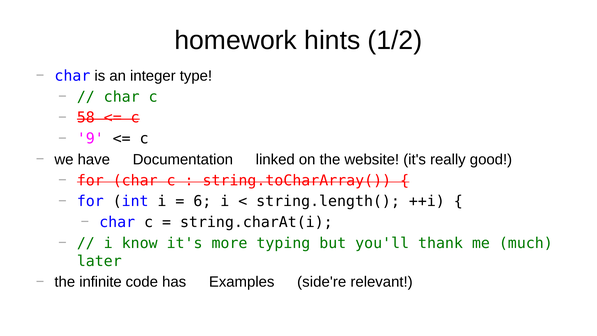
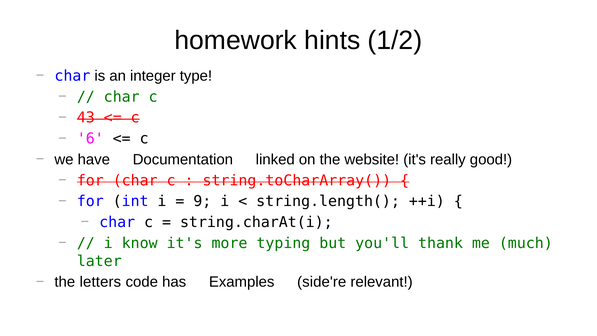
58: 58 -> 43 (86, 118)
9: 9 -> 6 (90, 139)
6: 6 -> 9 (202, 201)
infinite: infinite -> letters (100, 282)
